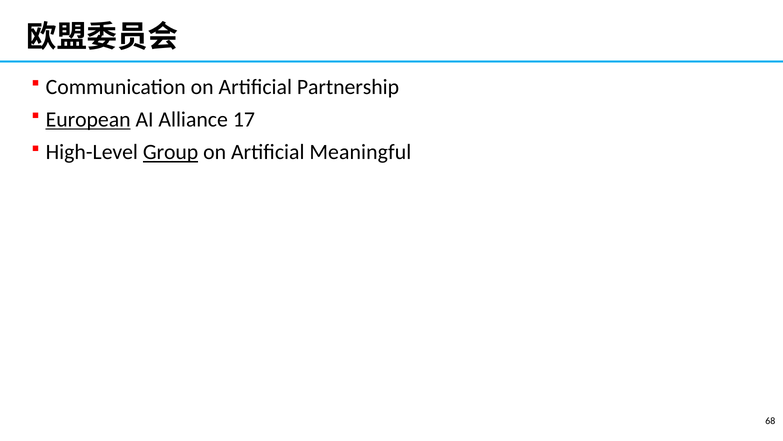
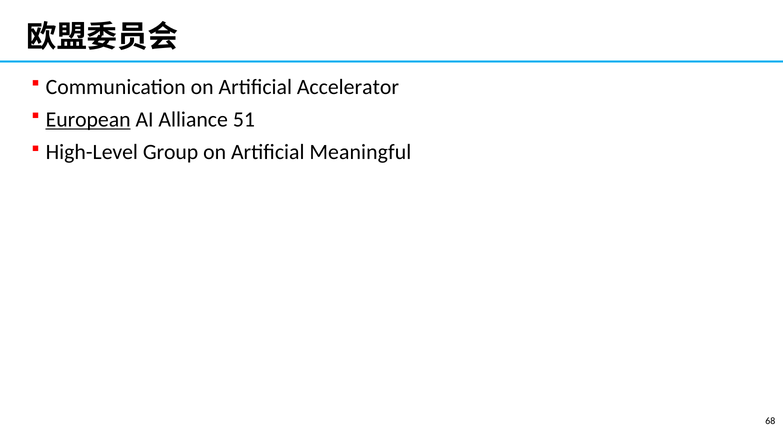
Partnership: Partnership -> Accelerator (348, 87)
17: 17 -> 51 (244, 119)
Group underline: present -> none (171, 152)
